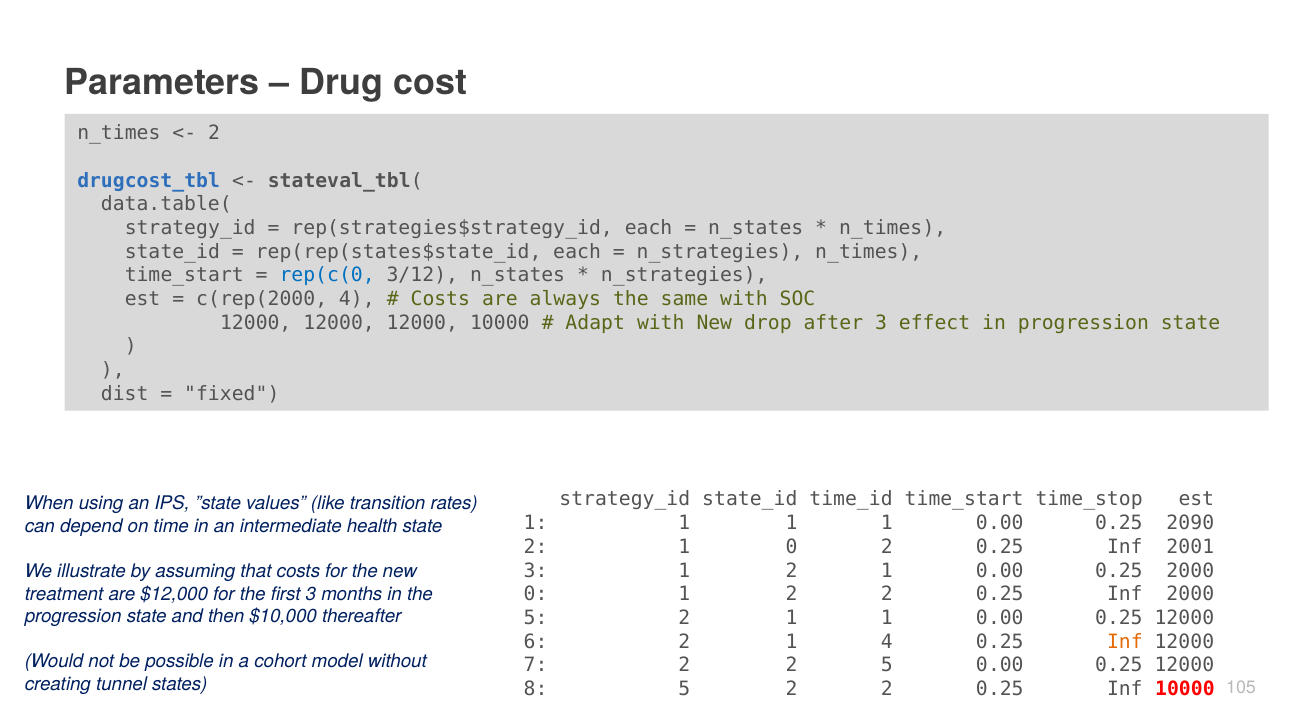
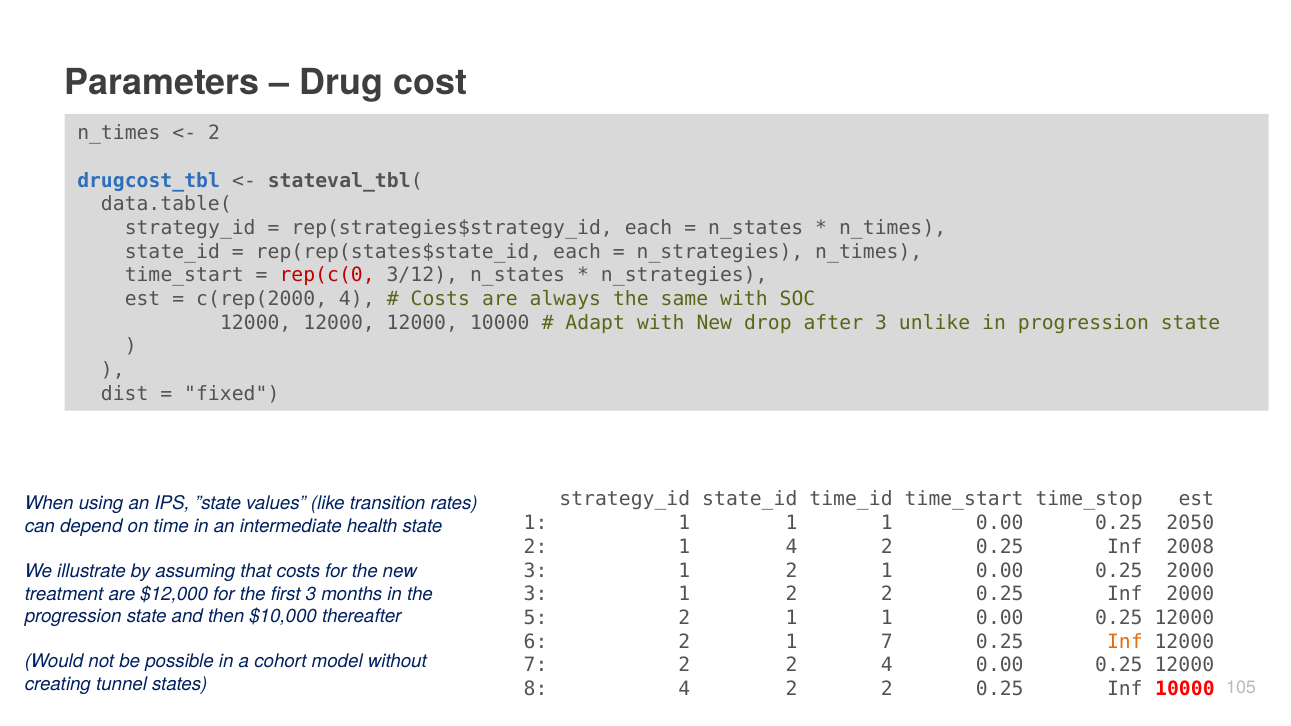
rep(c(0 colour: blue -> red (327, 276)
effect: effect -> unlike (935, 323)
2090: 2090 -> 2050 (1190, 523)
1 0: 0 -> 4 (791, 547)
2001: 2001 -> 2008 (1190, 547)
0: 0 -> 3 (536, 594)
1 4: 4 -> 7 (887, 642)
2 5: 5 -> 4 (887, 665)
8 5: 5 -> 4 (684, 689)
